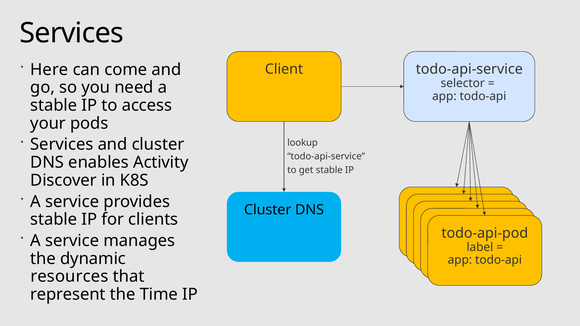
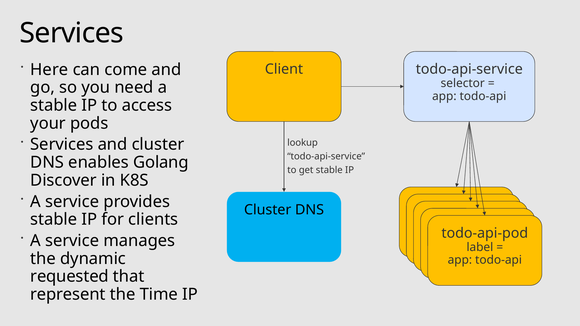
Activity: Activity -> Golang (161, 163)
resources: resources -> requested (70, 277)
